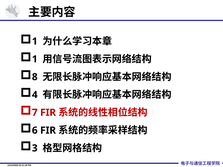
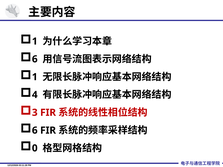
1: 1 -> 6 (35, 59)
8: 8 -> 1 (35, 77)
7: 7 -> 3 (35, 113)
3: 3 -> 0 (35, 148)
